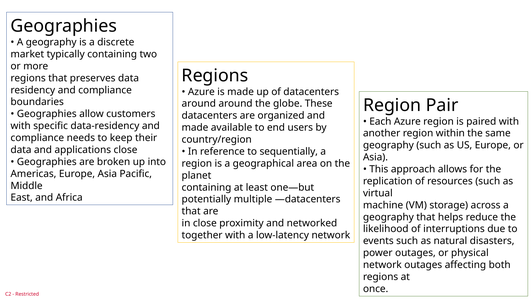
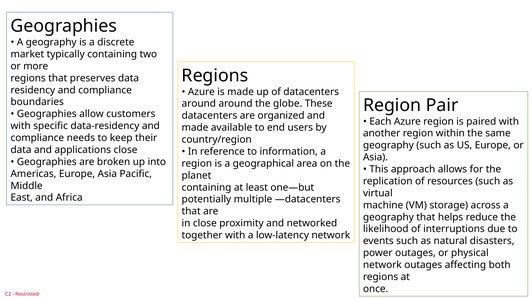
sequentially: sequentially -> information (289, 152)
